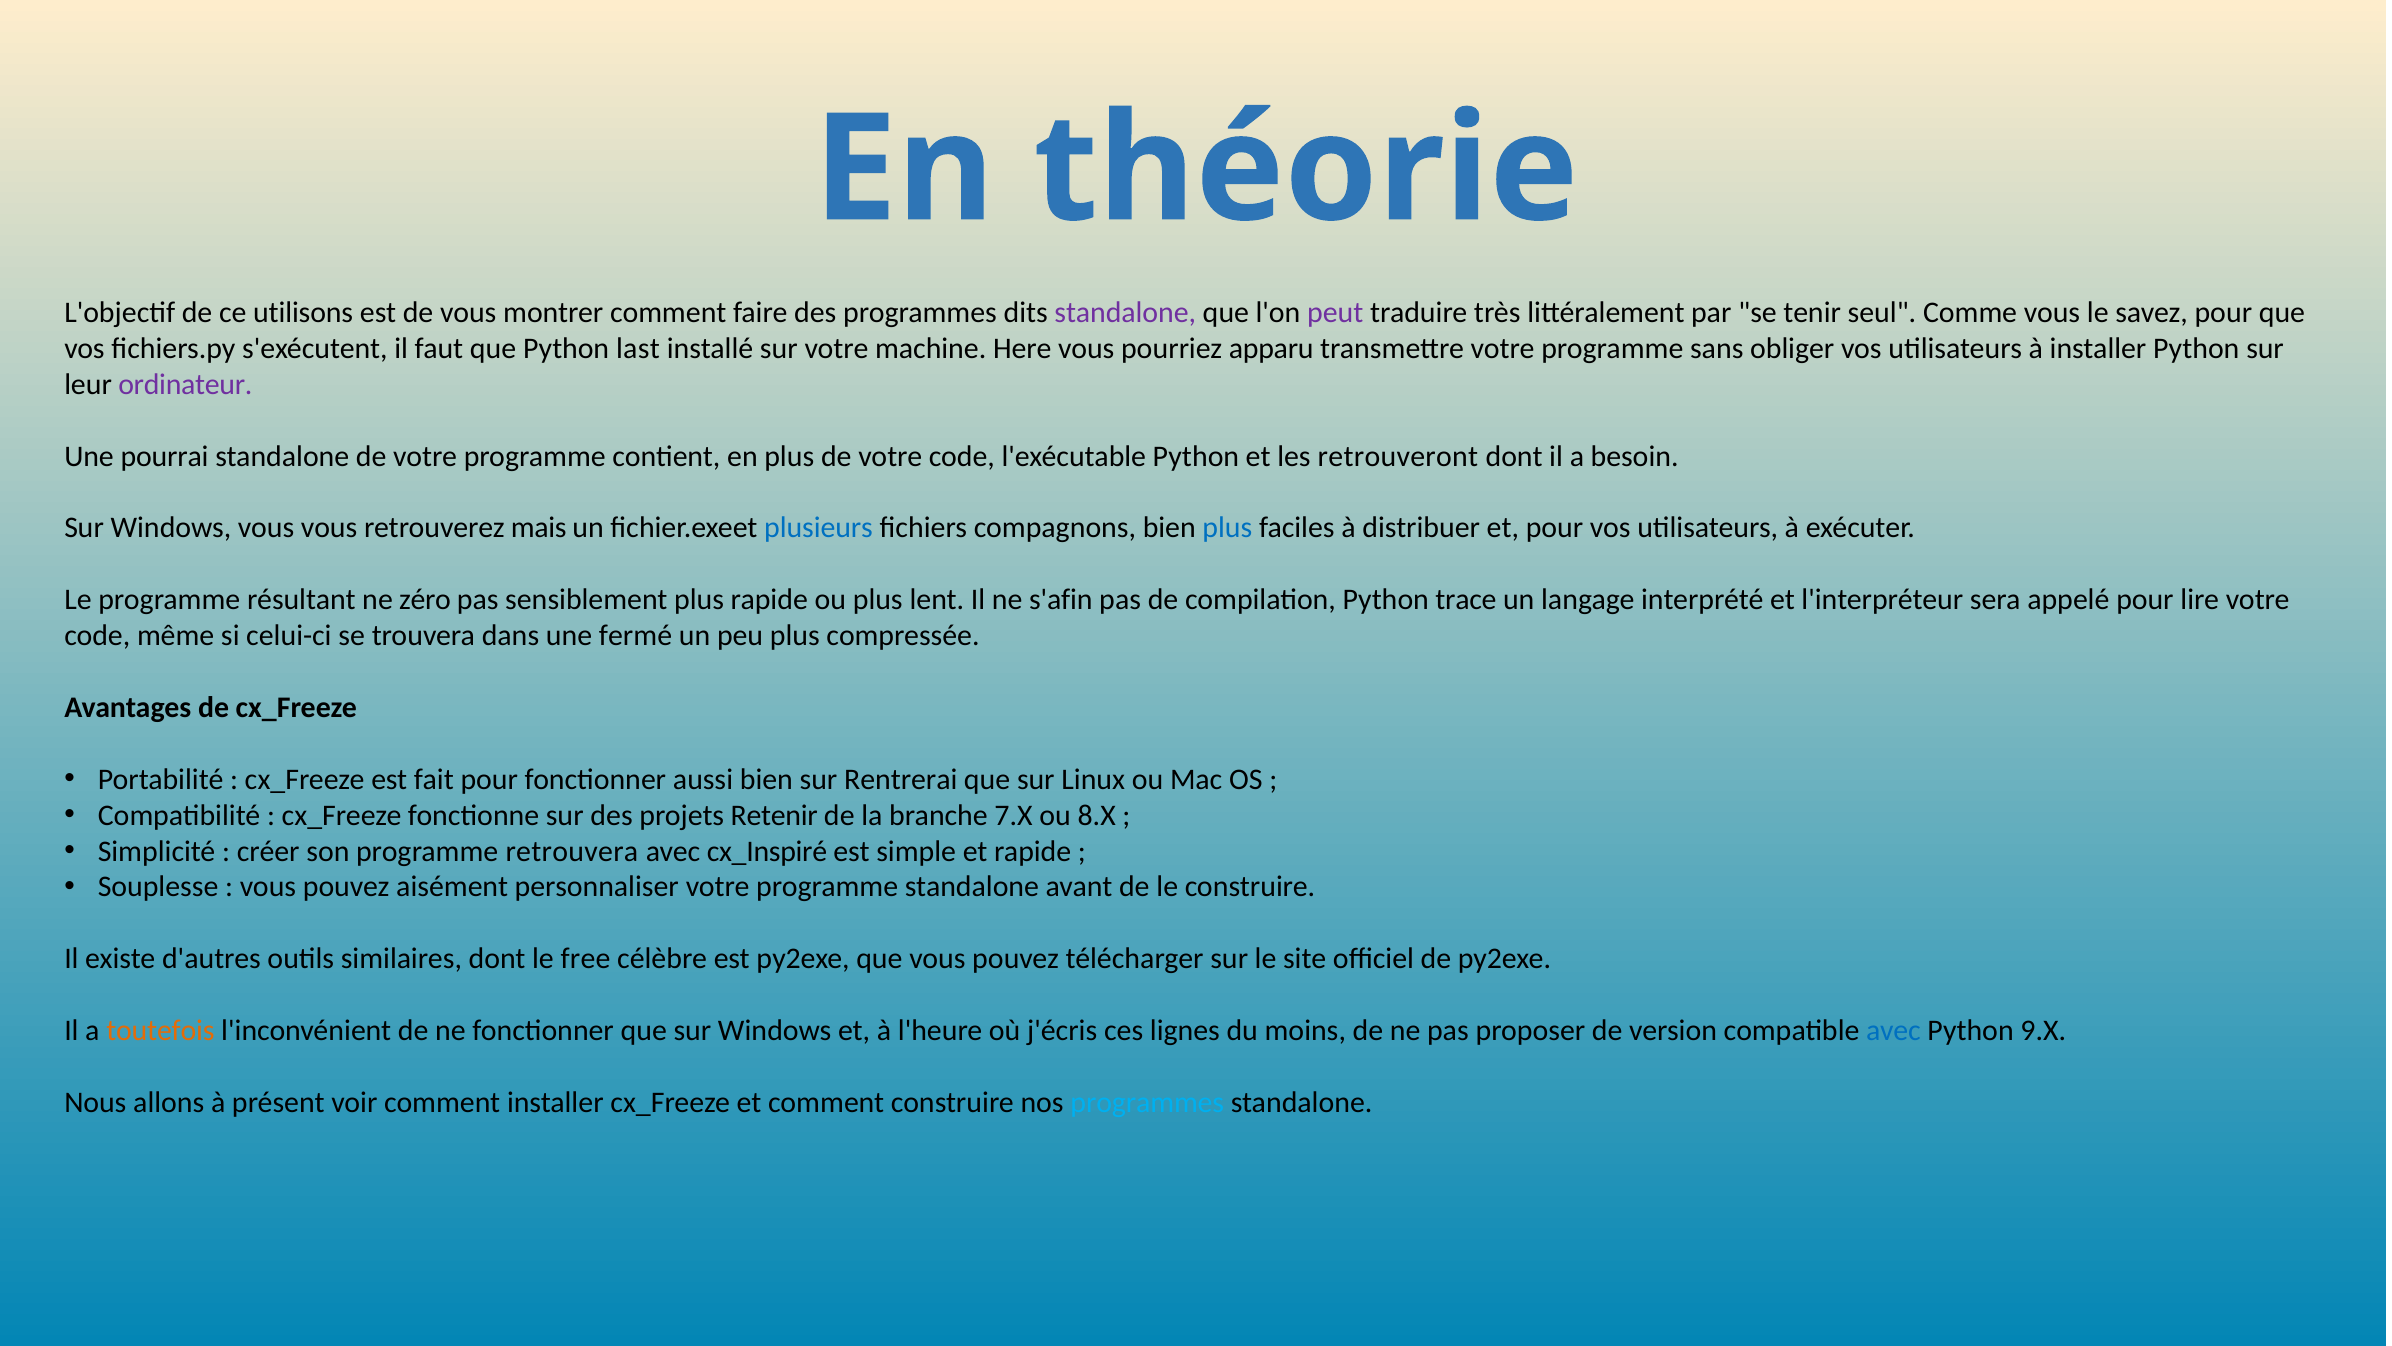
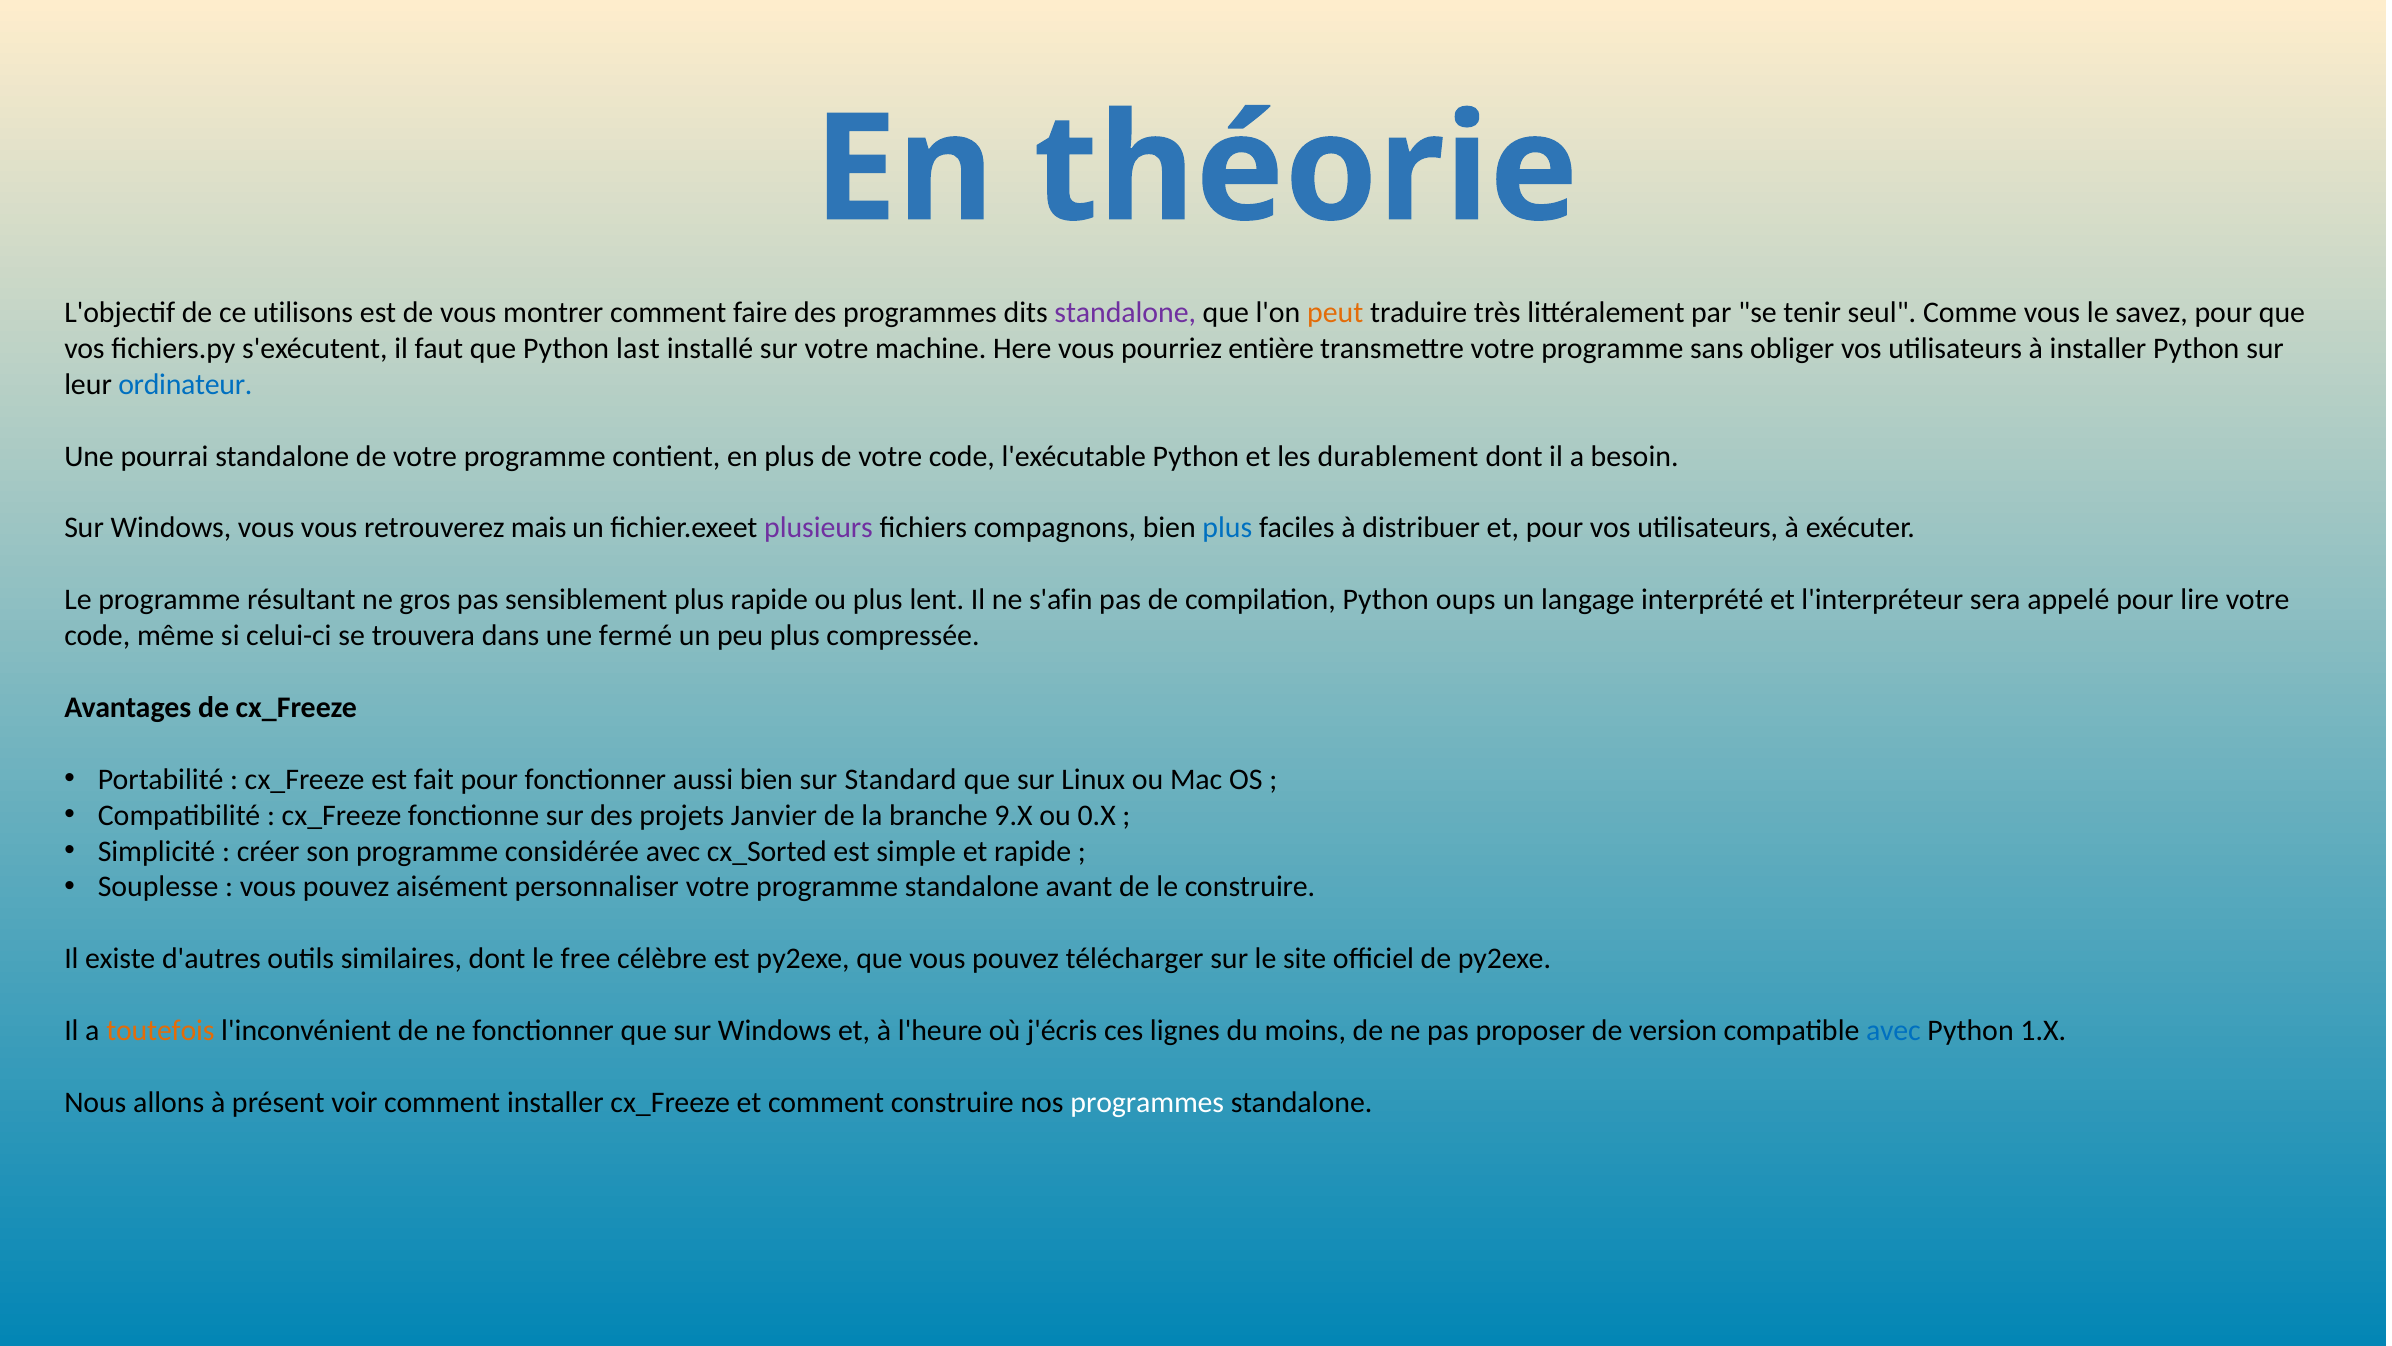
peut colour: purple -> orange (1335, 313)
apparu: apparu -> entière (1271, 349)
ordinateur colour: purple -> blue (185, 384)
retrouveront: retrouveront -> durablement (1398, 456)
plusieurs colour: blue -> purple (819, 528)
zéro: zéro -> gros (425, 600)
trace: trace -> oups (1466, 600)
Rentrerai: Rentrerai -> Standard (901, 779)
Retenir: Retenir -> Janvier (774, 815)
7.X: 7.X -> 9.X (1013, 815)
8.X: 8.X -> 0.X (1097, 815)
retrouvera: retrouvera -> considérée (572, 851)
cx_Inspiré: cx_Inspiré -> cx_Sorted (767, 851)
9.X: 9.X -> 1.X (2043, 1030)
programmes colour: light blue -> white (1147, 1102)
